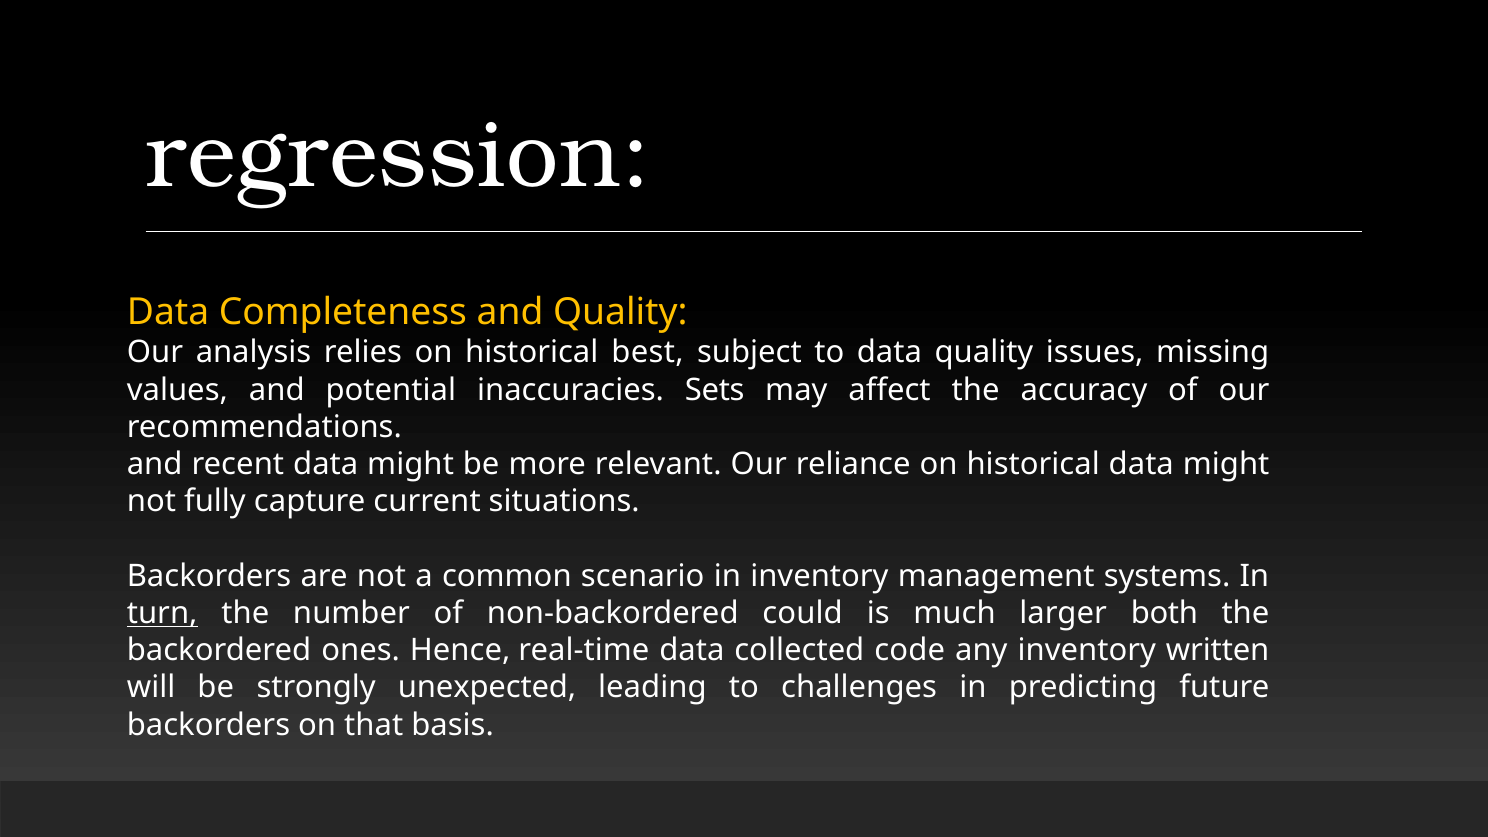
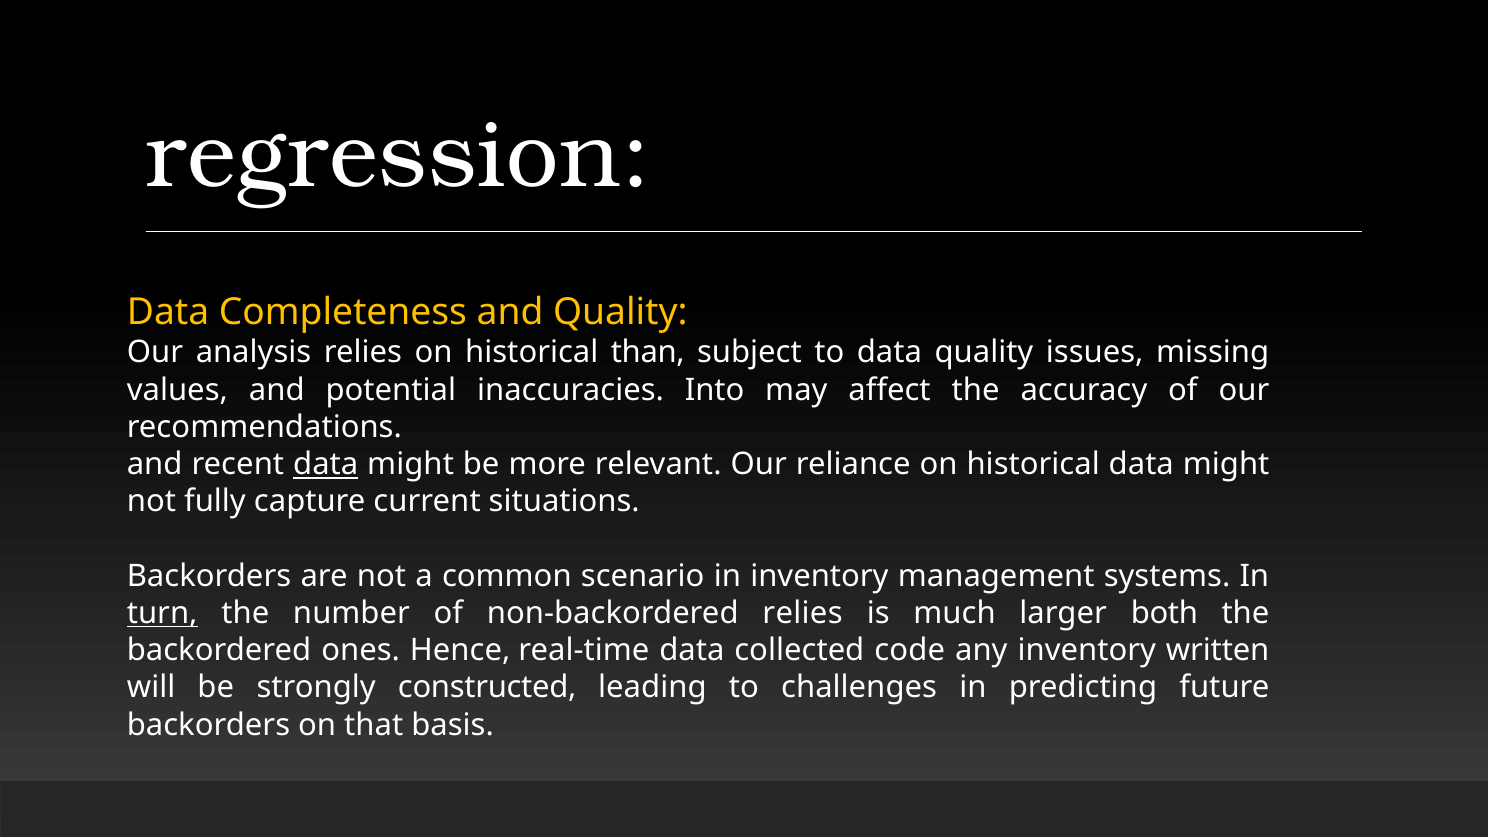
best: best -> than (648, 353)
Sets: Sets -> Into (715, 390)
data underline: none -> present (326, 464)
non-backordered could: could -> relies (803, 613)
unexpected: unexpected -> constructed (487, 688)
